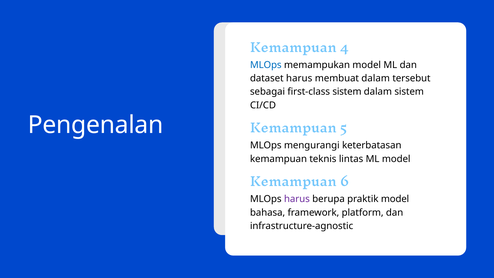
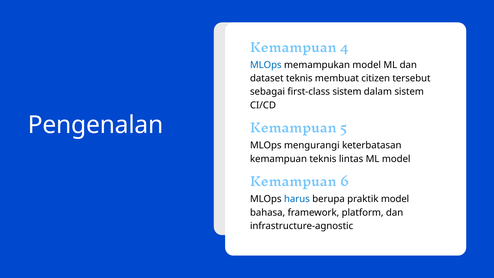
dataset harus: harus -> teknis (299, 78)
membuat dalam: dalam -> citizen (376, 78)
harus colour: purple -> blue (297, 199)
